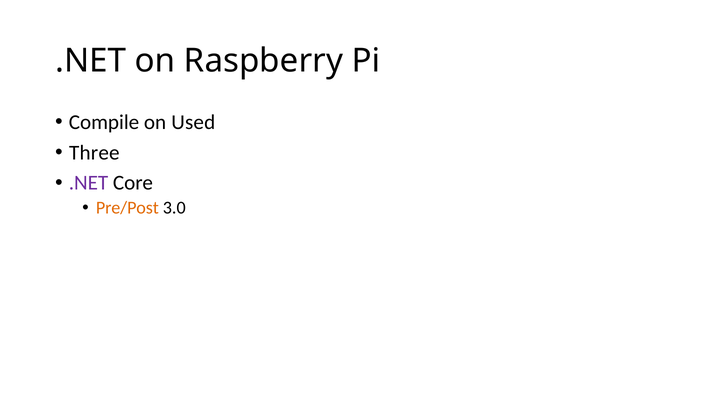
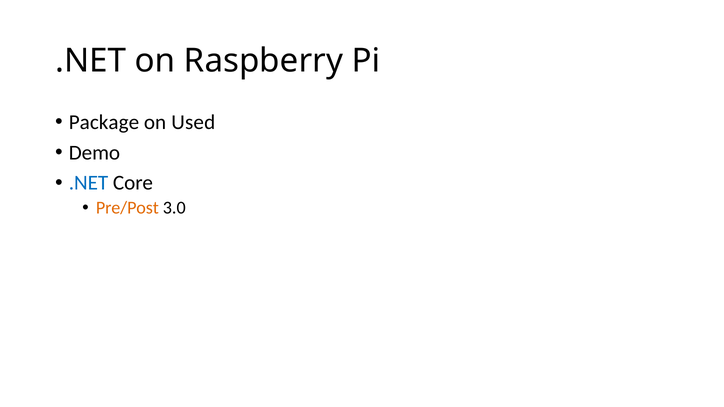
Compile: Compile -> Package (104, 122)
Three: Three -> Demo (94, 153)
.NET colour: purple -> blue (88, 183)
